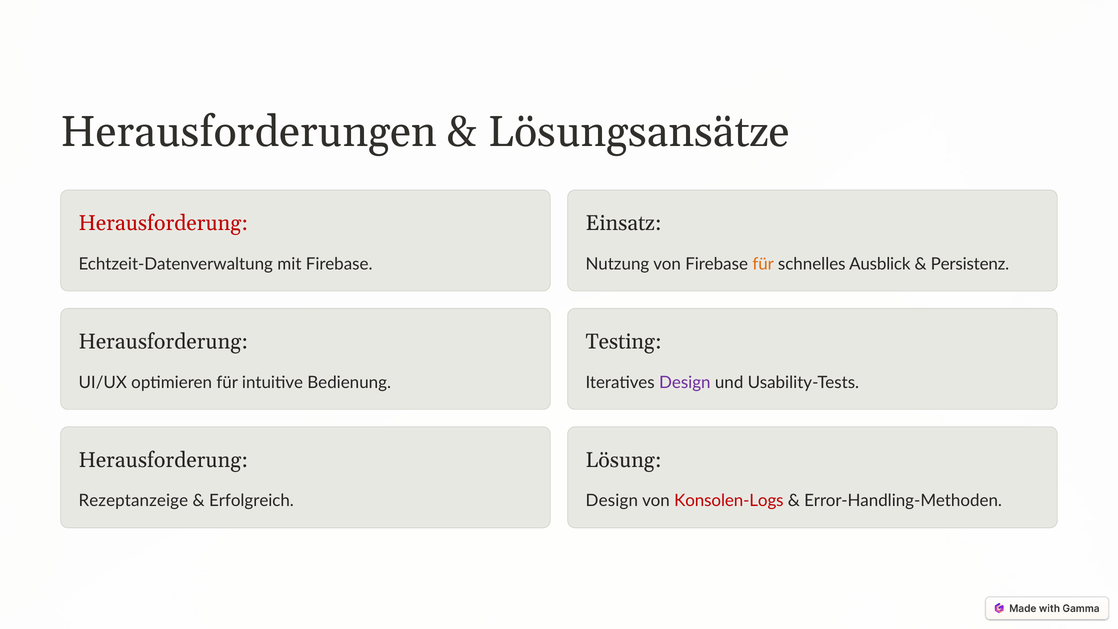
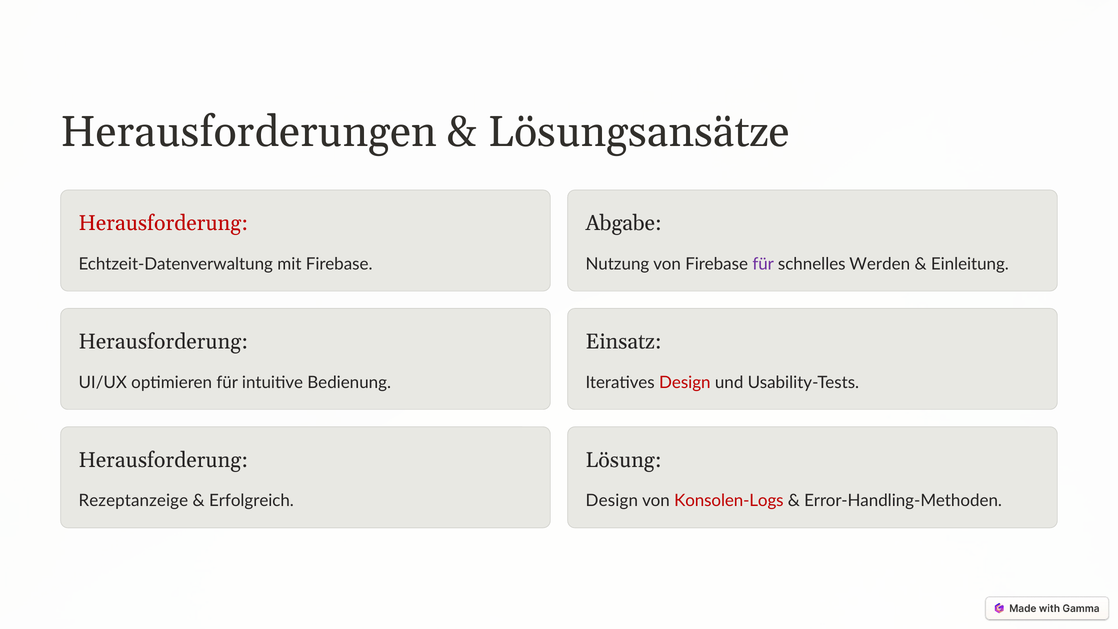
Einsatz: Einsatz -> Abgabe (624, 223)
für colour: orange -> purple (763, 264)
Ausblick: Ausblick -> Werden (880, 264)
Persistenz: Persistenz -> Einleitung (970, 264)
Testing: Testing -> Einsatz (623, 342)
Design colour: purple -> red (685, 382)
